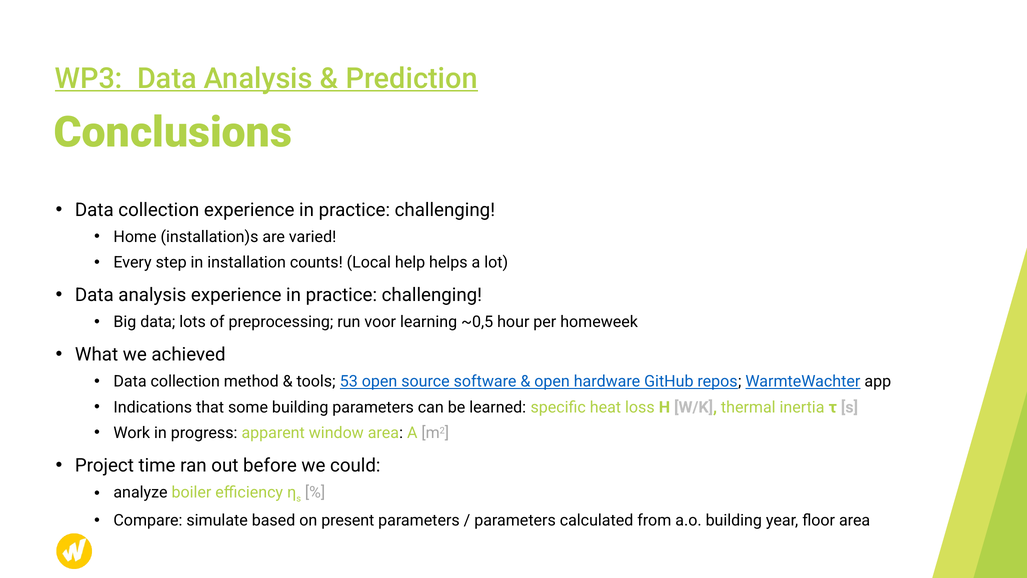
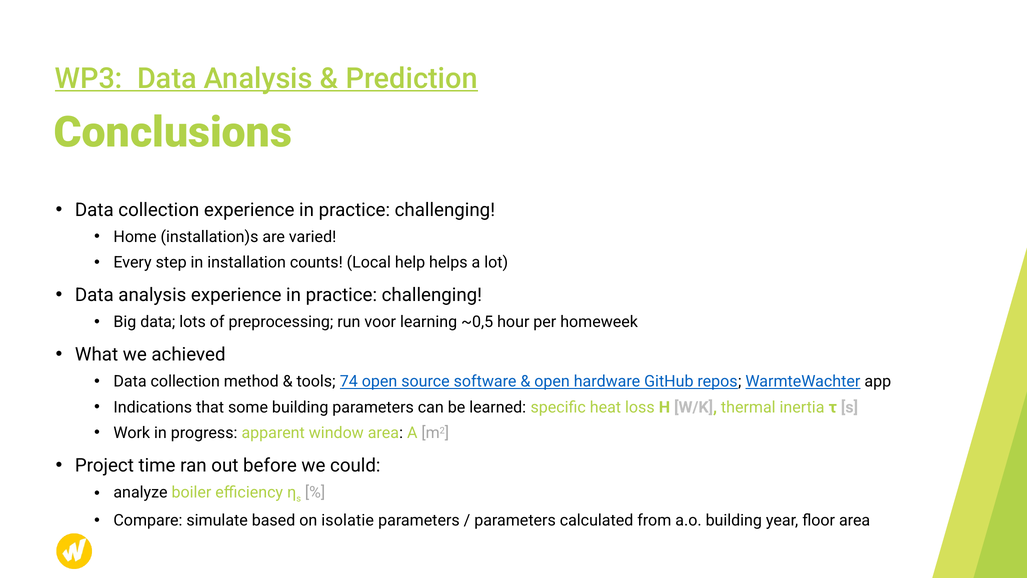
53: 53 -> 74 (349, 381)
present: present -> isolatie (348, 520)
